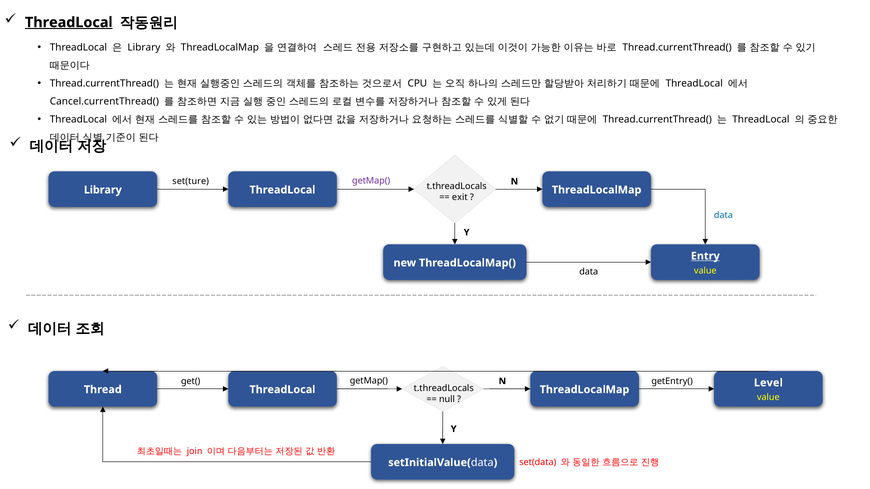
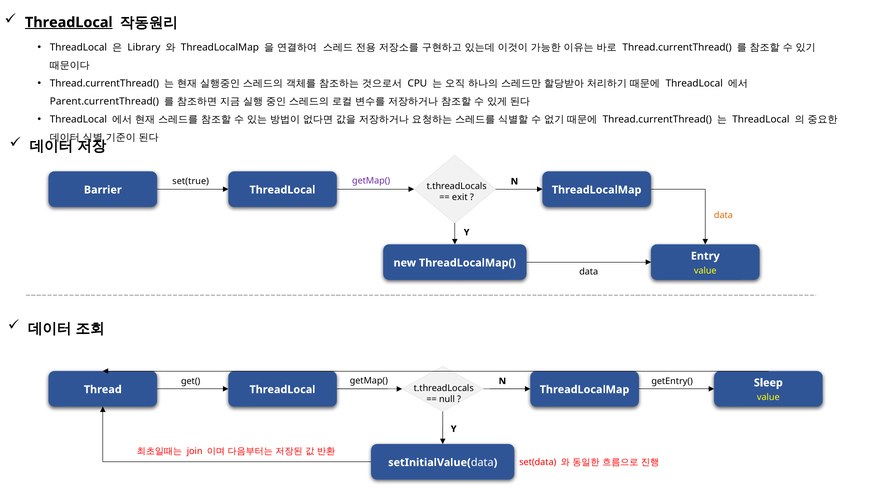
Cancel.currentThread(: Cancel.currentThread( -> Parent.currentThread( (104, 102)
set(ture: set(ture -> set(true (191, 182)
Library: Library -> Barrier (103, 190)
data colour: blue -> orange (723, 215)
Entry underline: present -> none (705, 256)
Level: Level -> Sleep (768, 383)
